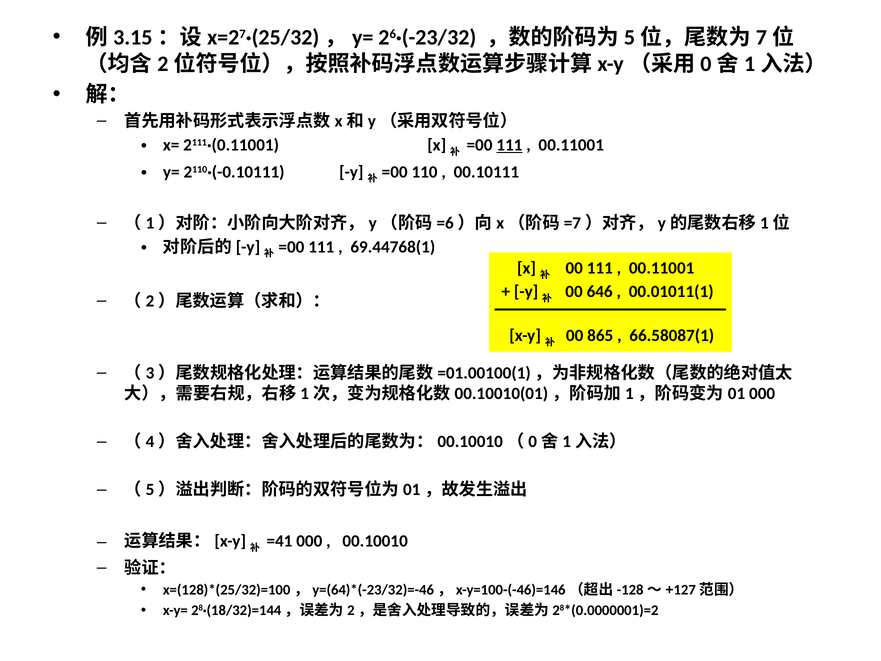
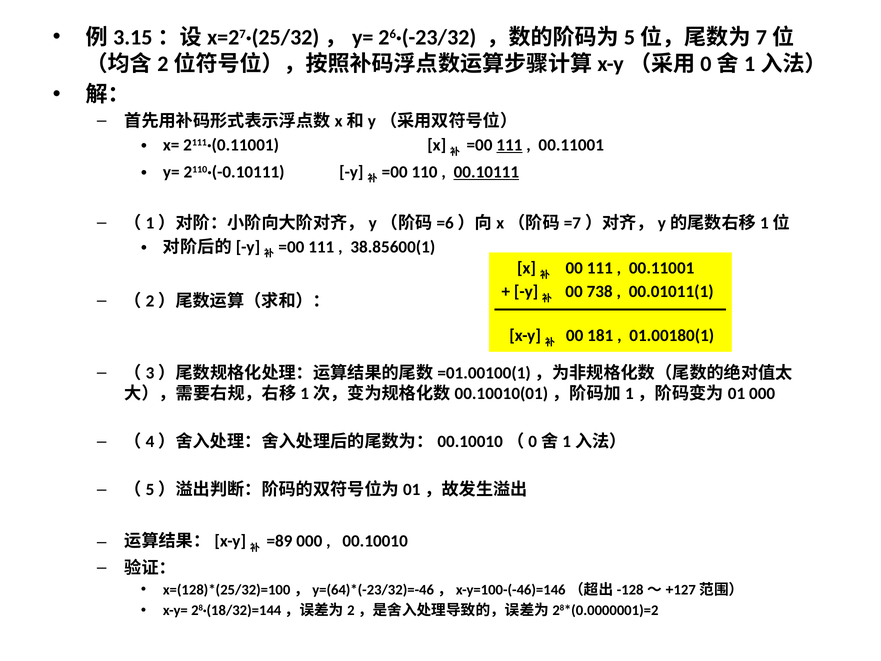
00.10111 underline: none -> present (486, 172)
69.44768(1: 69.44768(1 -> 38.85600(1 (393, 247)
646: 646 -> 738 (600, 292)
865: 865 -> 181 (600, 335)
66.58087(1: 66.58087(1 -> 01.00180(1 (672, 335)
=41: =41 -> =89 (279, 541)
